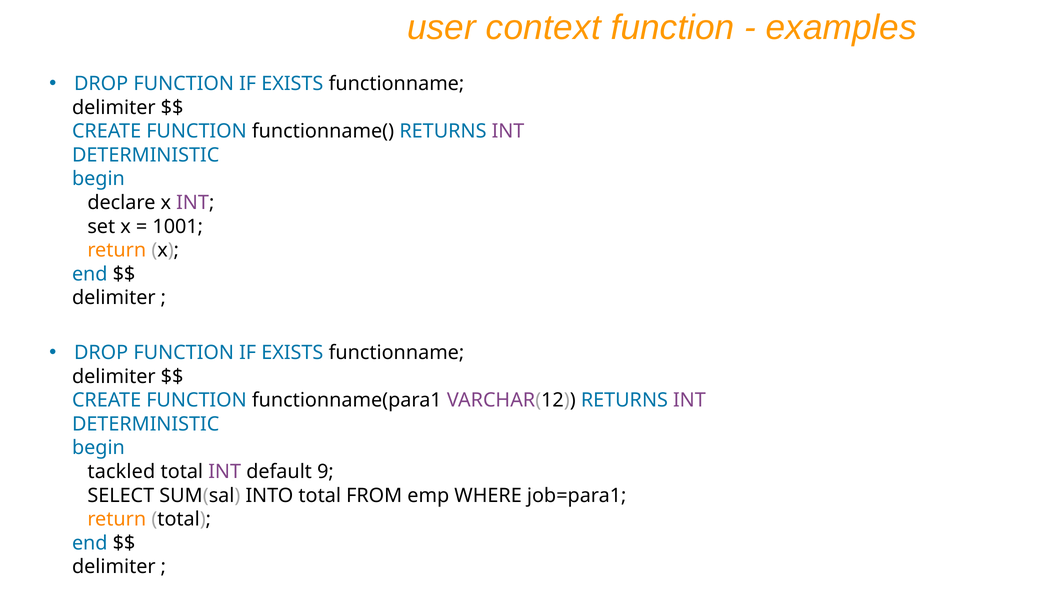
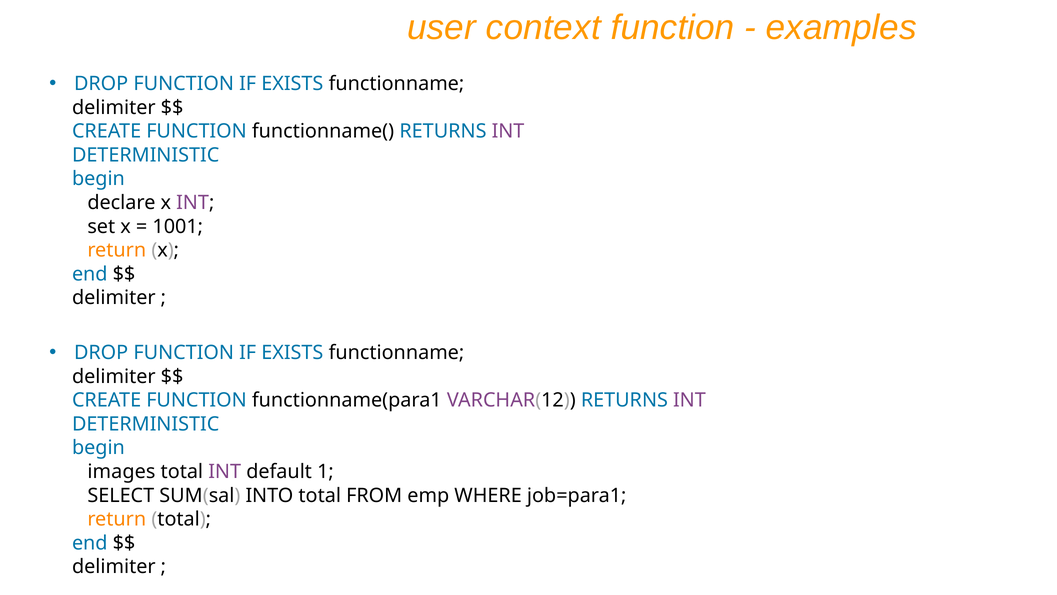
tackled: tackled -> images (121, 471)
9: 9 -> 1 (325, 471)
